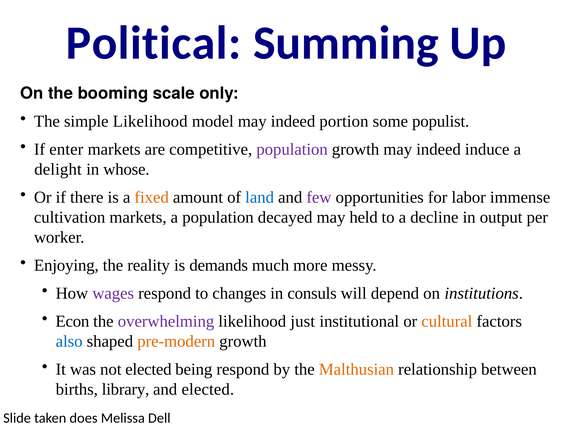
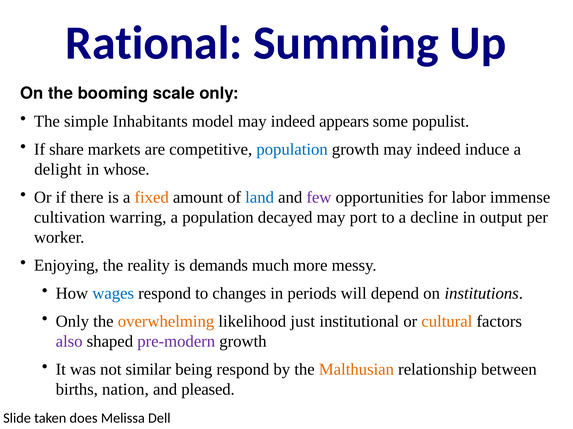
Political: Political -> Rational (154, 43)
simple Likelihood: Likelihood -> Inhabitants (150, 122)
portion: portion -> appears (344, 122)
enter: enter -> share (66, 150)
population colour: purple -> blue (292, 150)
cultivation markets: markets -> warring (138, 218)
held: held -> port (363, 218)
wages colour: purple -> blue (113, 294)
consuls: consuls -> periods (312, 294)
Econ: Econ -> Only (72, 322)
overwhelming colour: purple -> orange (166, 322)
also colour: blue -> purple (69, 342)
pre-modern colour: orange -> purple (176, 342)
not elected: elected -> similar (148, 370)
library: library -> nation (125, 390)
and elected: elected -> pleased (208, 390)
